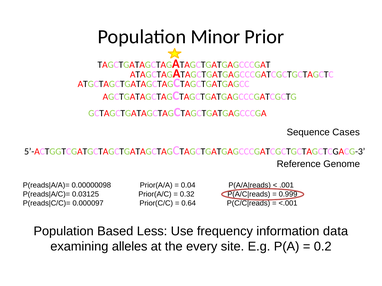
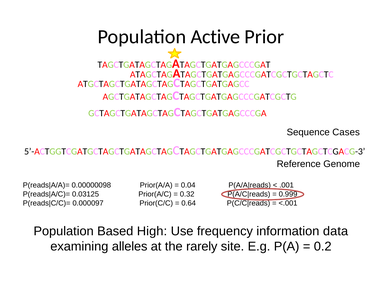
Minor: Minor -> Active (215, 37)
Less: Less -> High (152, 232)
every: every -> rarely (202, 247)
